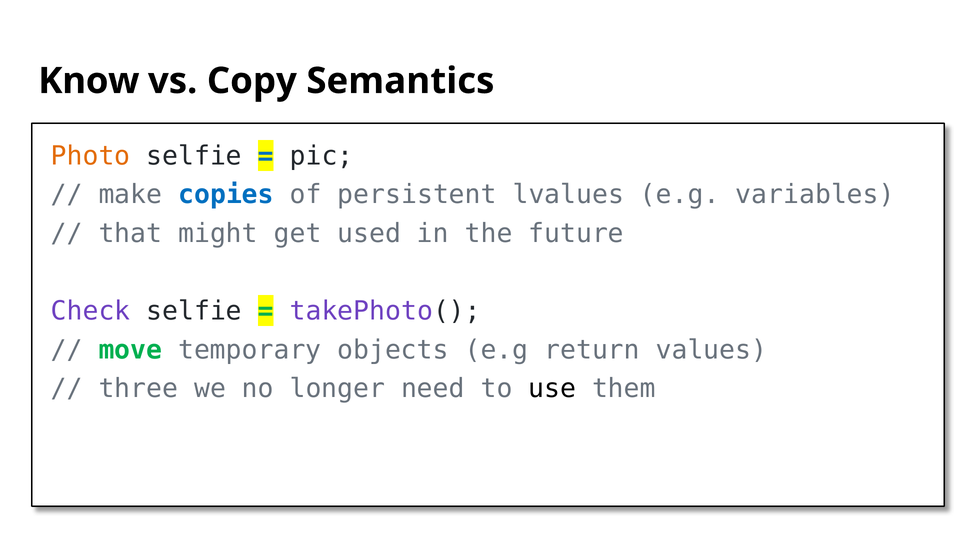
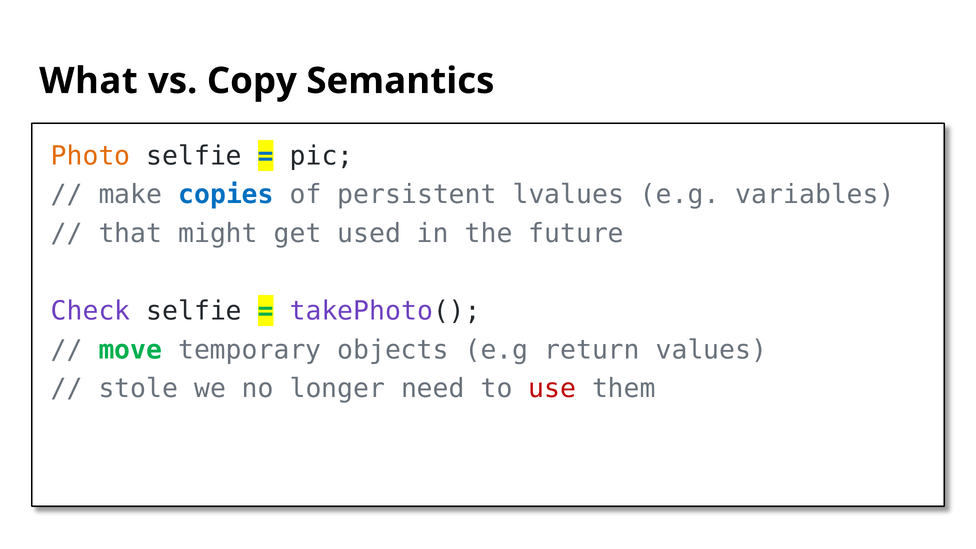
Know: Know -> What (88, 81)
three: three -> stole (138, 389)
use colour: black -> red (552, 389)
